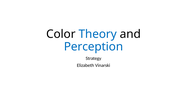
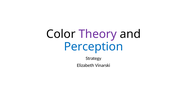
Theory colour: blue -> purple (98, 34)
